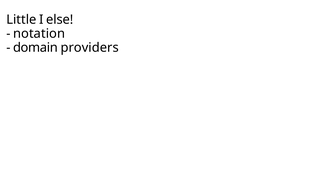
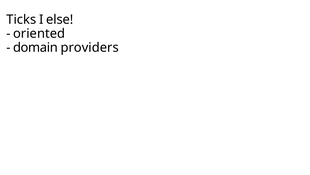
Little: Little -> Ticks (21, 20)
notation: notation -> oriented (39, 34)
